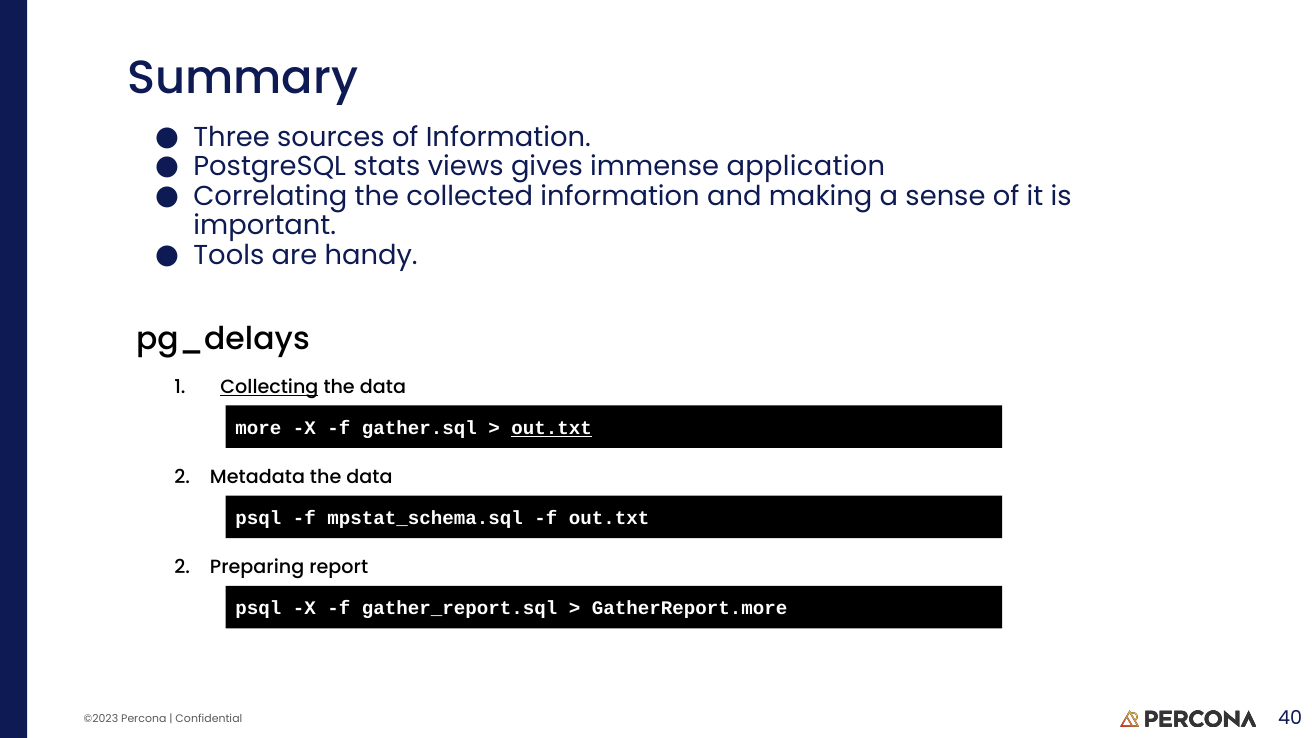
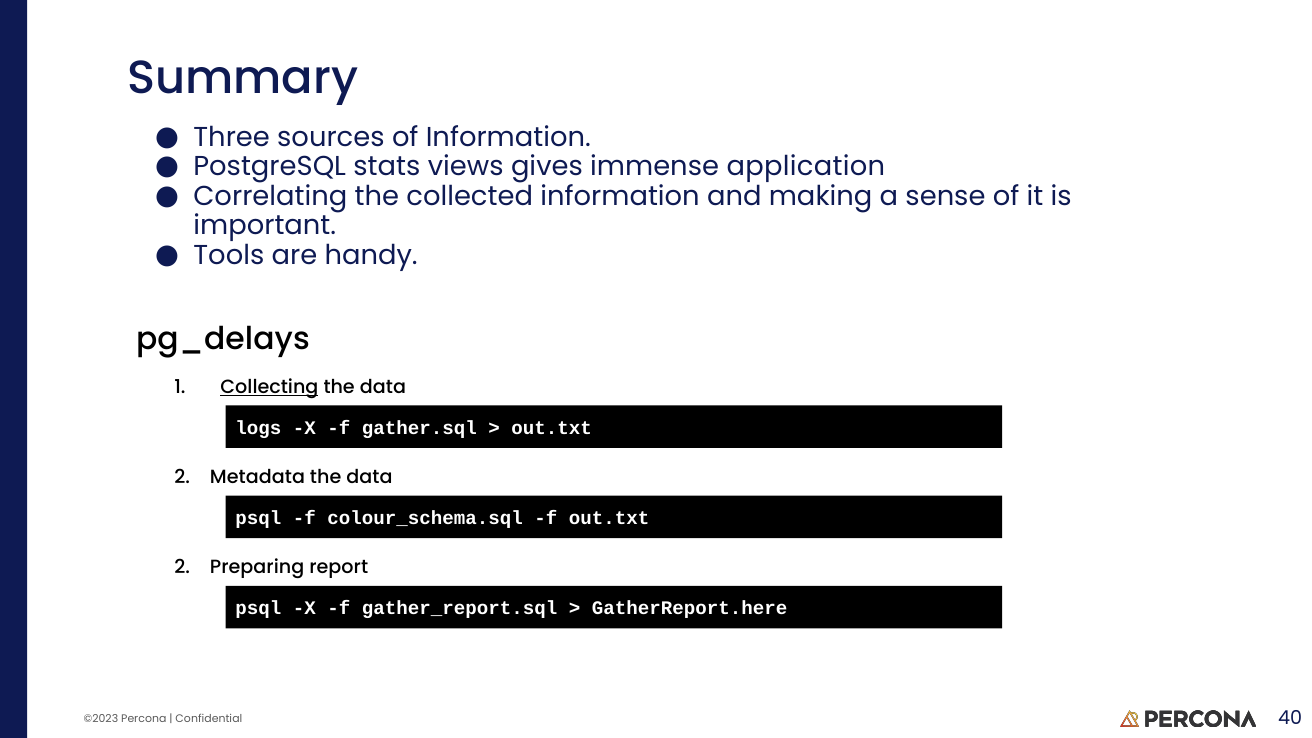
more: more -> logs (258, 428)
out.txt underline: present -> none (552, 428)
mpstat_schema.sql: mpstat_schema.sql -> colour_schema.sql (425, 518)
GatherReport.more: GatherReport.more -> GatherReport.here (690, 608)
